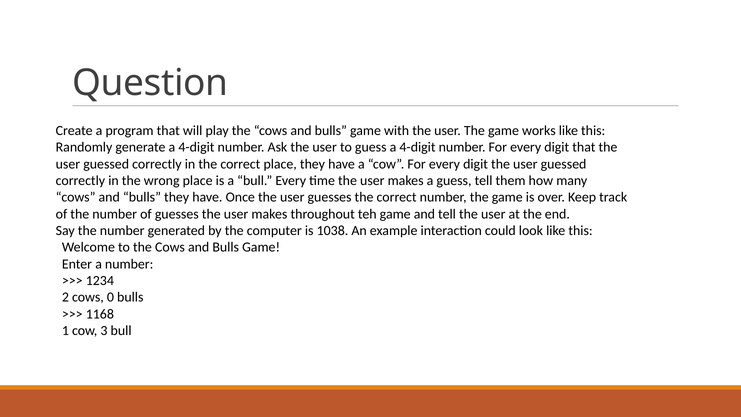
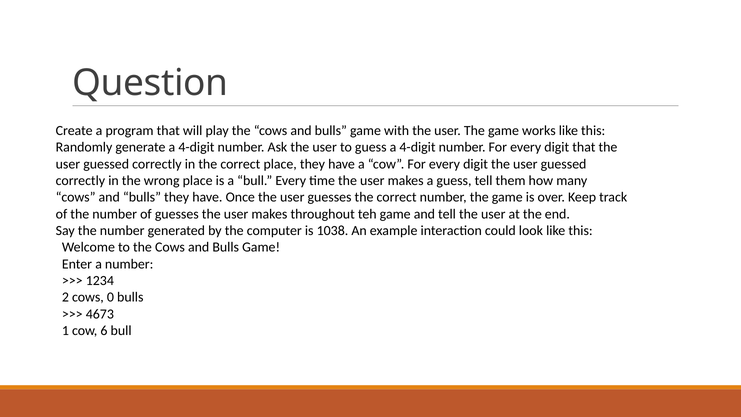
1168: 1168 -> 4673 (100, 314)
3: 3 -> 6 (104, 331)
